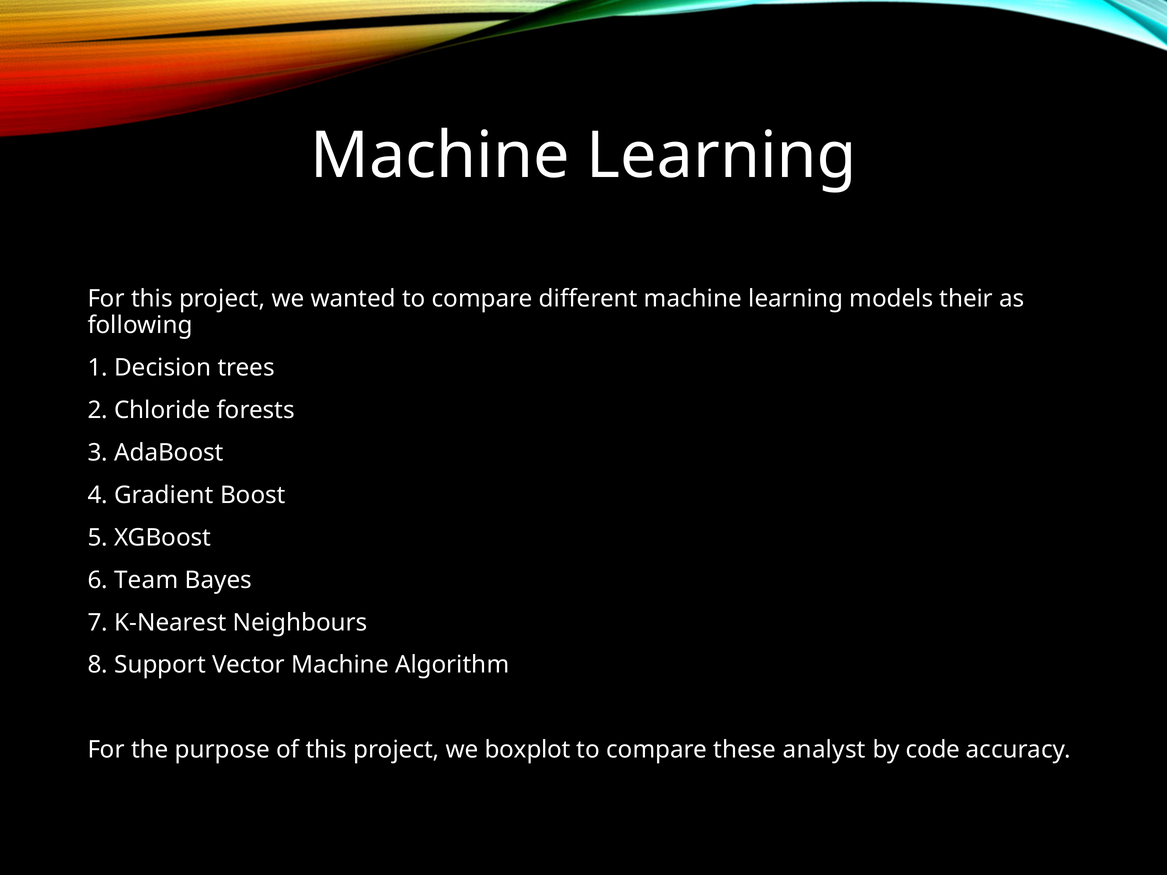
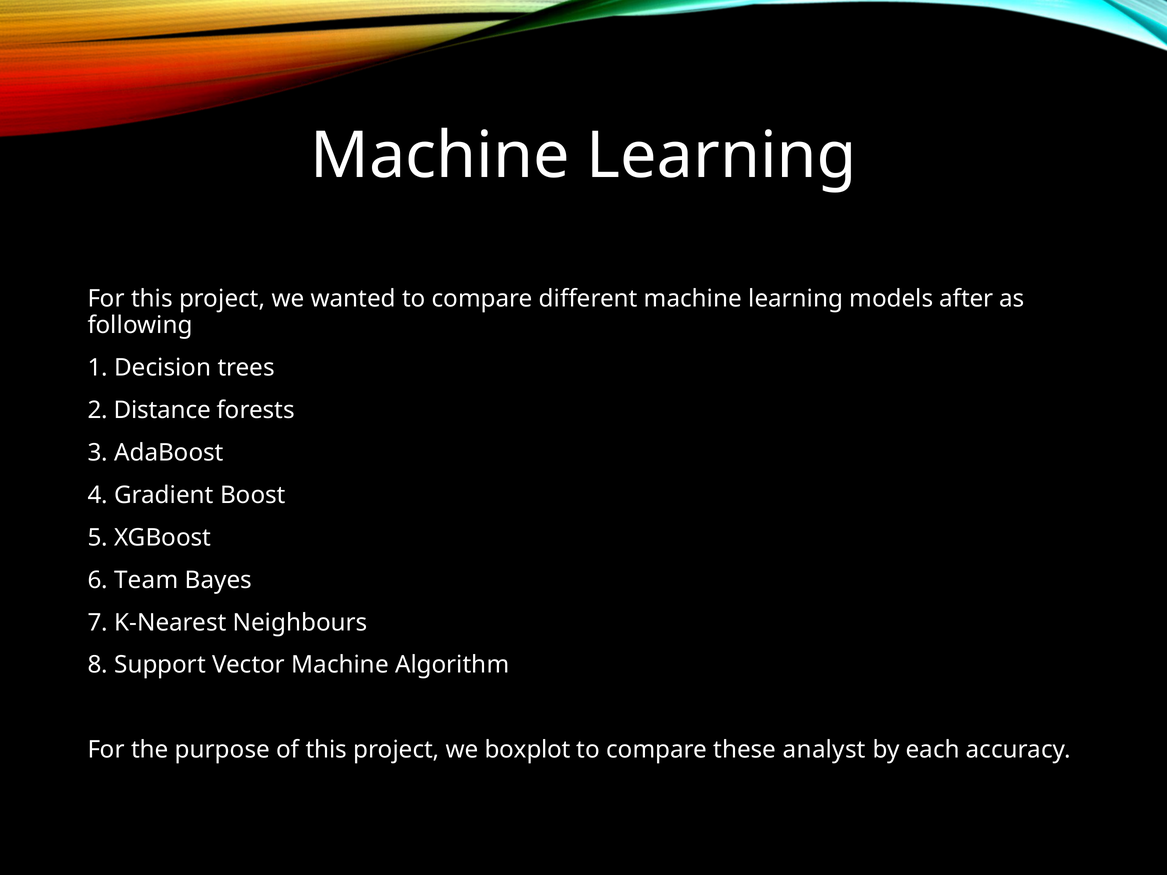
their: their -> after (966, 299)
Chloride: Chloride -> Distance (162, 410)
code: code -> each (933, 750)
